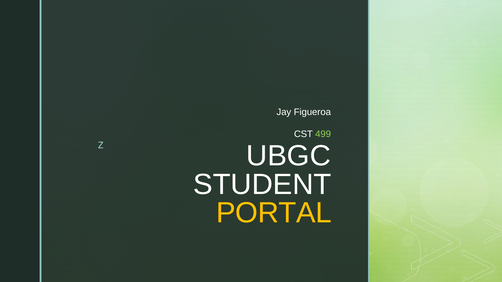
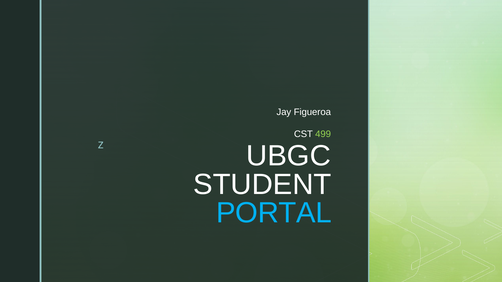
PORTAL colour: yellow -> light blue (274, 213)
